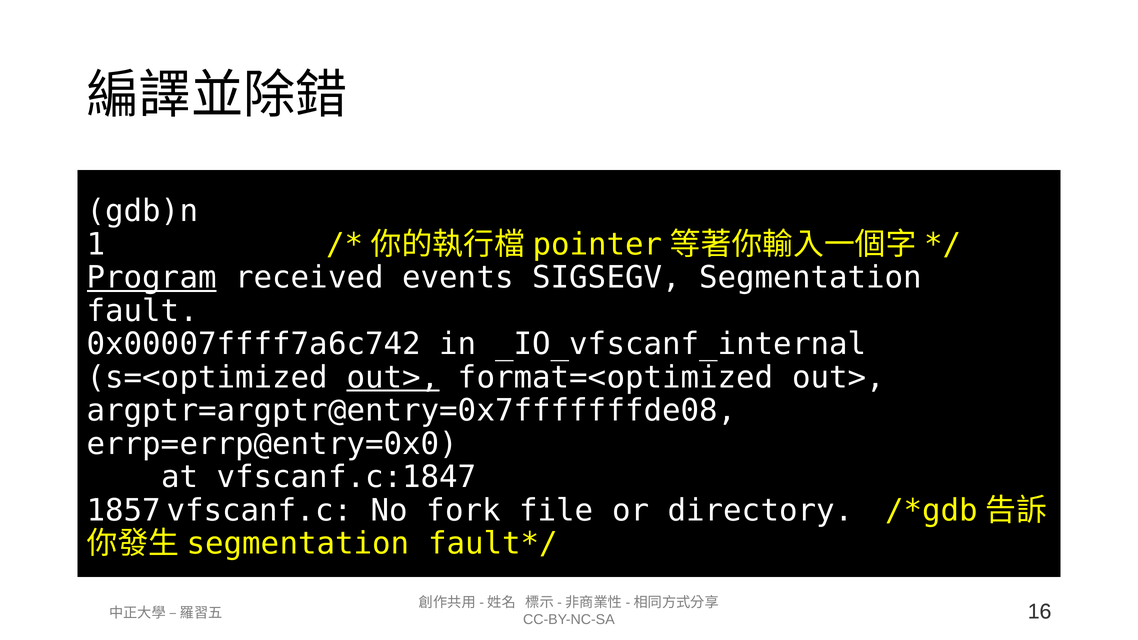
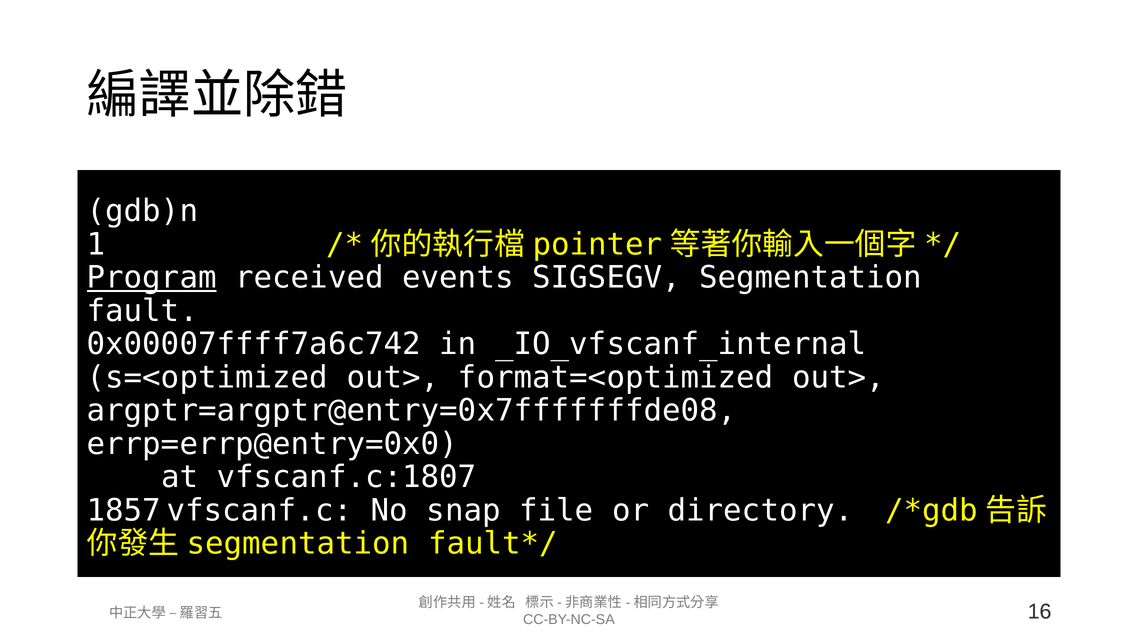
out> underline: present -> none (393, 377)
vfscanf.c:1847: vfscanf.c:1847 -> vfscanf.c:1807 (347, 477)
fork: fork -> snap (464, 511)
